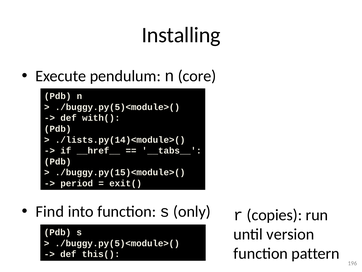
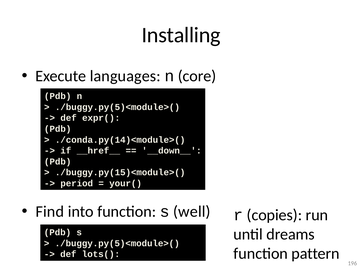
pendulum: pendulum -> languages (125, 76)
with(: with( -> expr( (101, 118)
./lists.py(14)<module>(: ./lists.py(14)<module>( -> ./conda.py(14)<module>( (120, 140)
__tabs__: __tabs__ -> __down__ (172, 150)
exit(: exit( -> your( (126, 183)
only: only -> well (192, 211)
version: version -> dreams (291, 234)
this(: this( -> lots( (101, 254)
